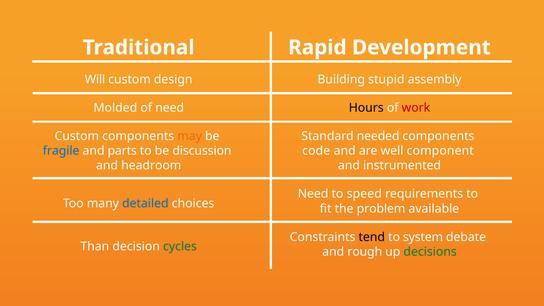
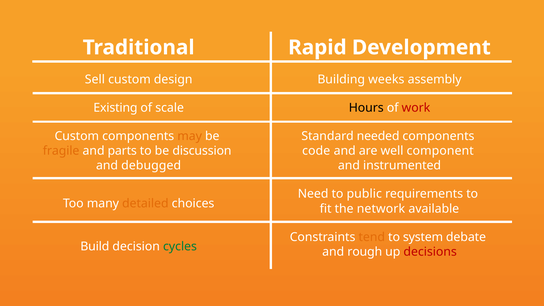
Will: Will -> Sell (95, 79)
stupid: stupid -> weeks (386, 79)
Molded: Molded -> Existing (115, 108)
of need: need -> scale (170, 108)
fragile colour: blue -> orange (61, 151)
headroom: headroom -> debugged (151, 166)
speed: speed -> public (364, 194)
detailed colour: blue -> orange (145, 204)
problem: problem -> network (381, 209)
tend colour: black -> orange (372, 237)
Than: Than -> Build (95, 247)
decisions colour: green -> red (430, 252)
